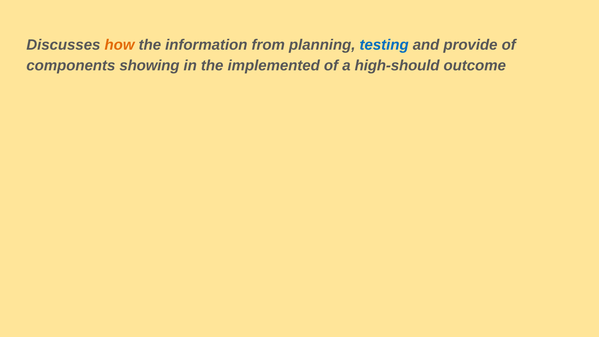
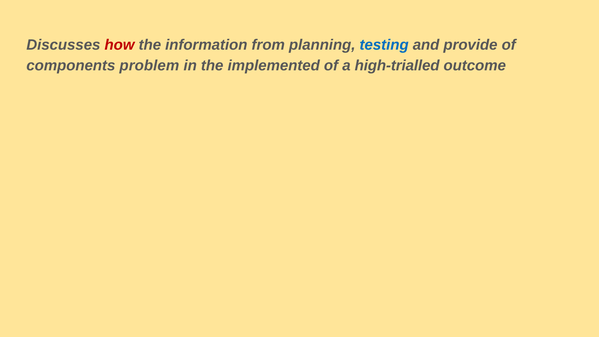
how colour: orange -> red (119, 45)
showing: showing -> problem (149, 65)
high-should: high-should -> high-trialled (397, 65)
